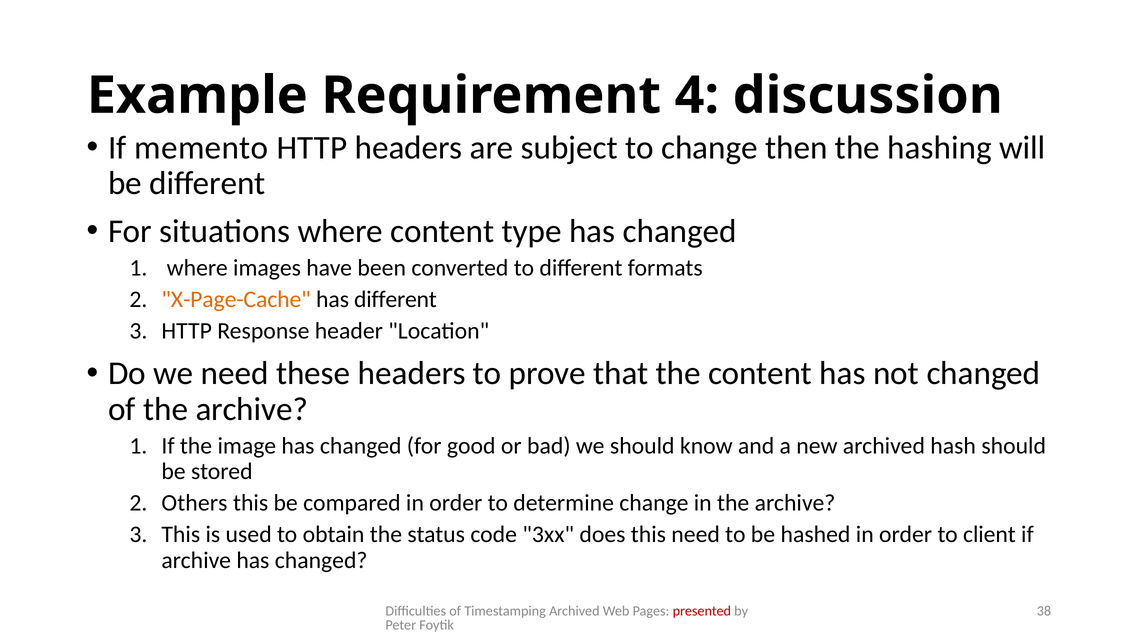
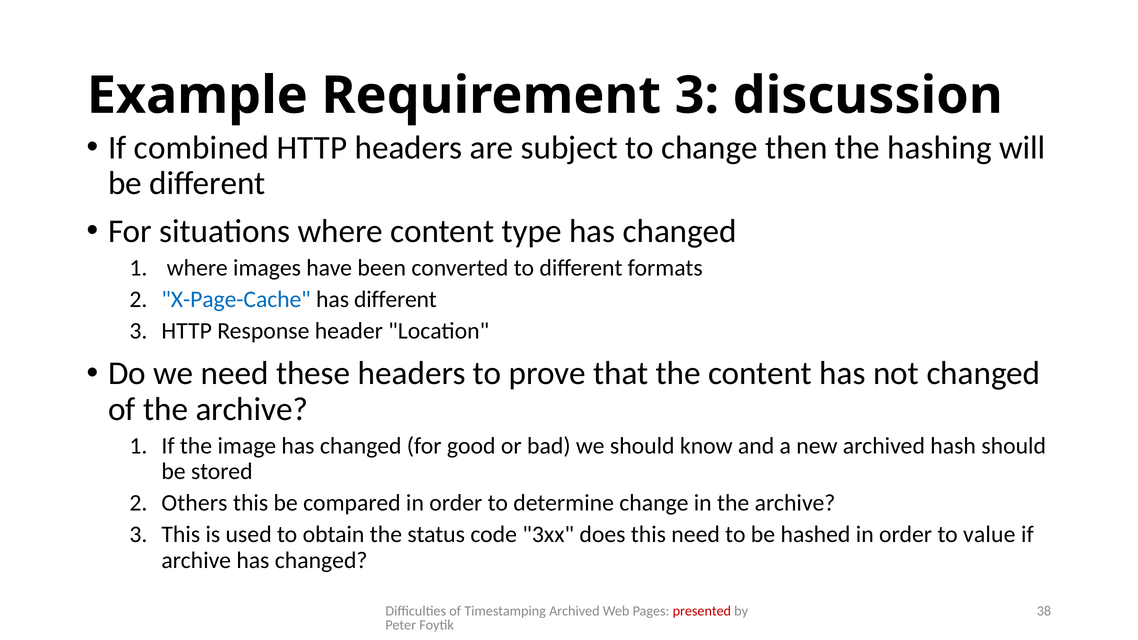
Requirement 4: 4 -> 3 (697, 96)
memento: memento -> combined (202, 148)
X-Page-Cache colour: orange -> blue (236, 299)
client: client -> value (989, 535)
